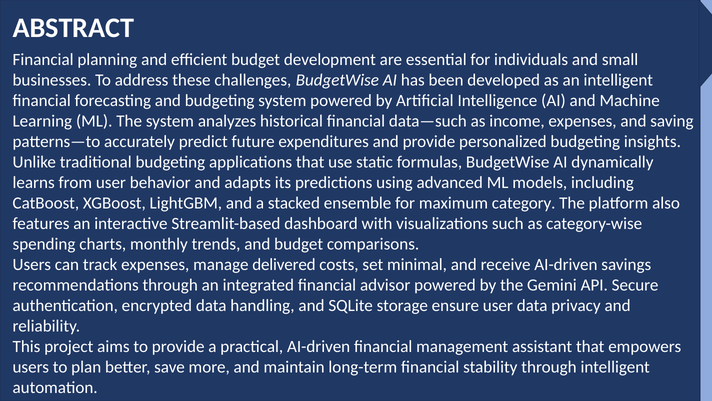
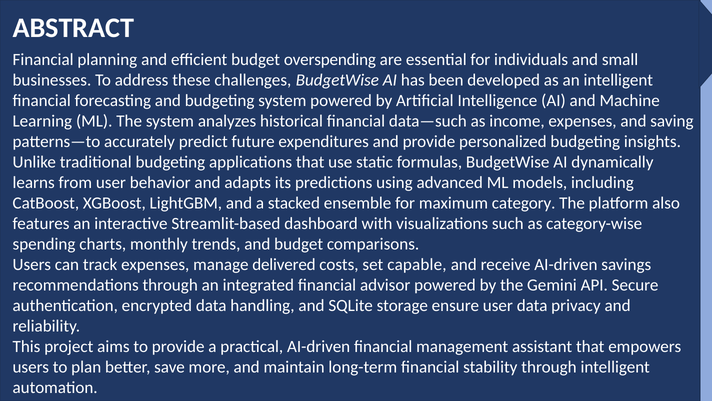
development: development -> overspending (330, 60)
minimal: minimal -> capable (417, 264)
